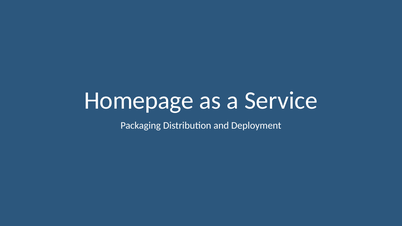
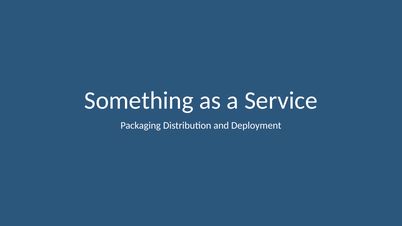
Homepage: Homepage -> Something (139, 100)
